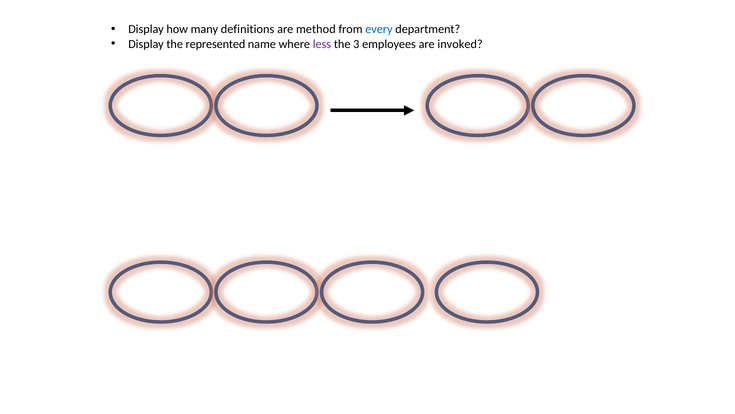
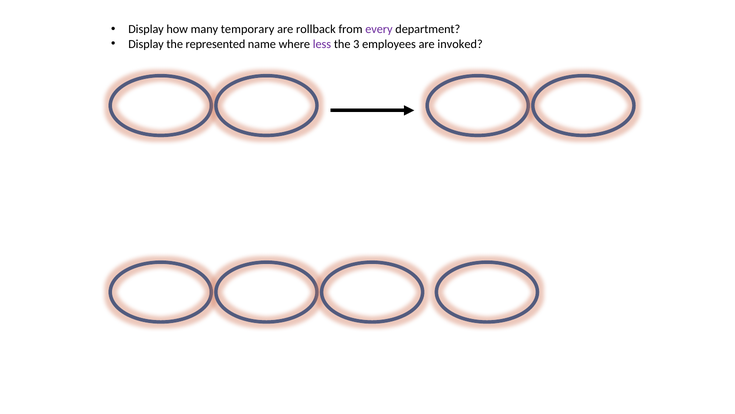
definitions: definitions -> temporary (248, 29)
method: method -> rollback (316, 29)
every colour: blue -> purple (379, 29)
